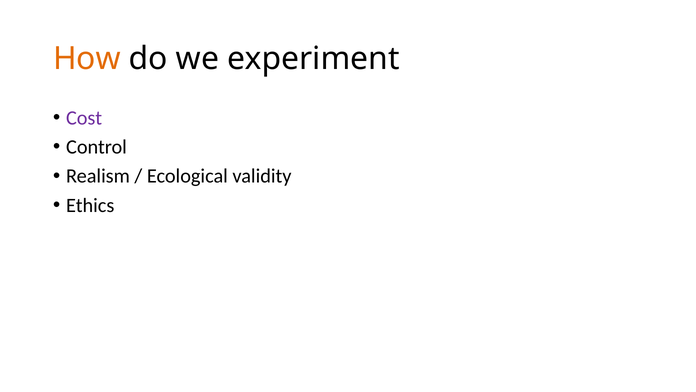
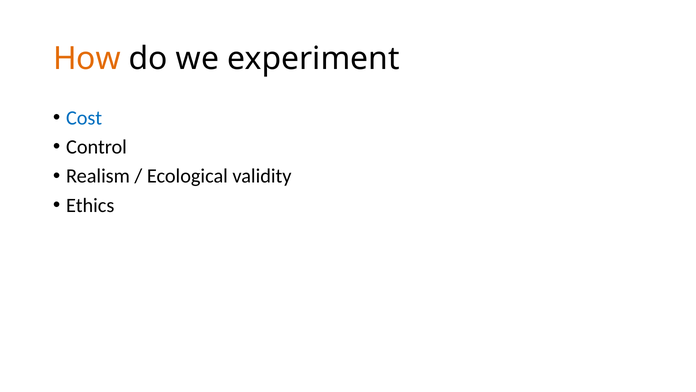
Cost colour: purple -> blue (84, 118)
